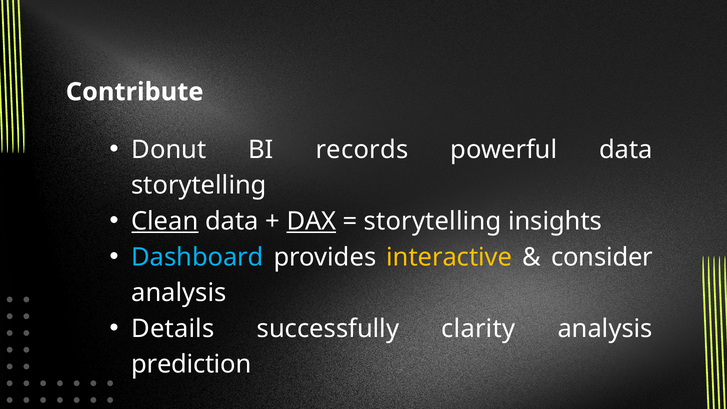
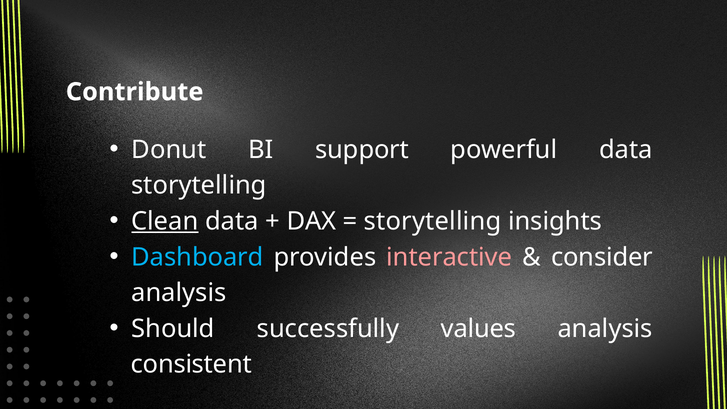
records: records -> support (362, 150)
DAX underline: present -> none (311, 221)
interactive colour: yellow -> pink (449, 257)
Details: Details -> Should (173, 329)
clarity: clarity -> values (478, 329)
prediction: prediction -> consistent (191, 364)
